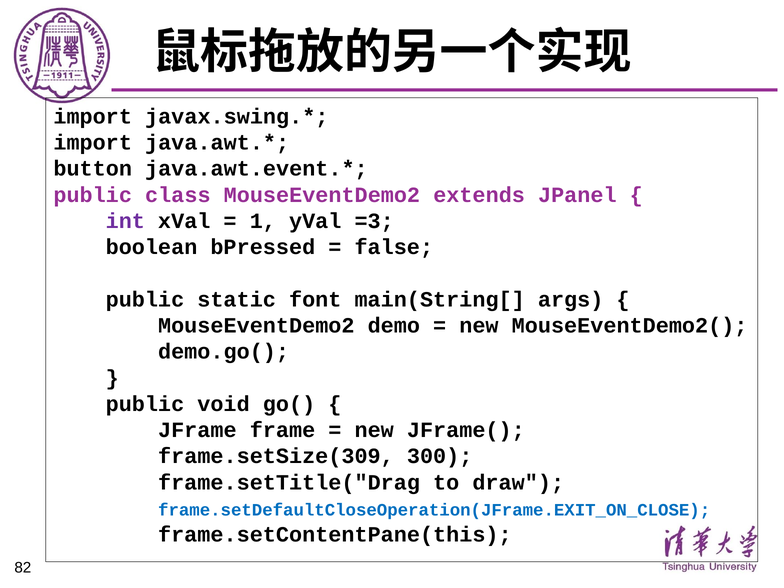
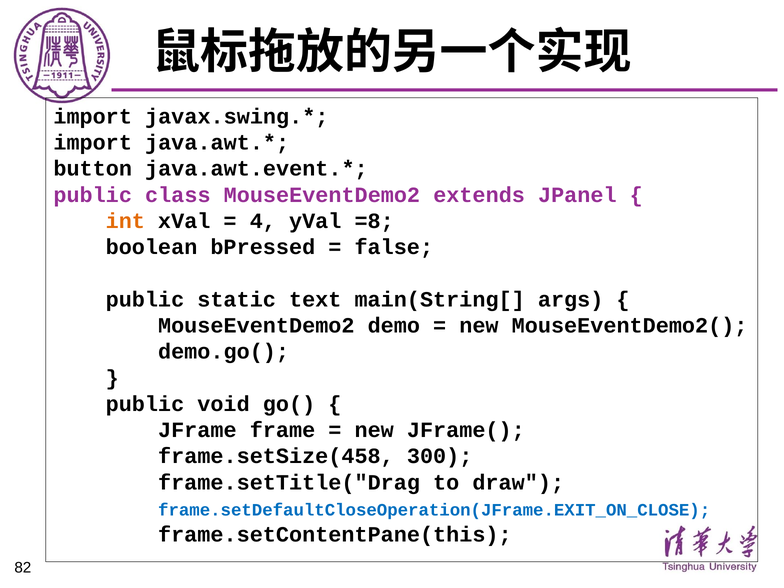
int colour: purple -> orange (125, 221)
1: 1 -> 4 (263, 221)
=3: =3 -> =8 (374, 221)
font: font -> text (315, 299)
frame.setSize(309: frame.setSize(309 -> frame.setSize(458 (276, 456)
